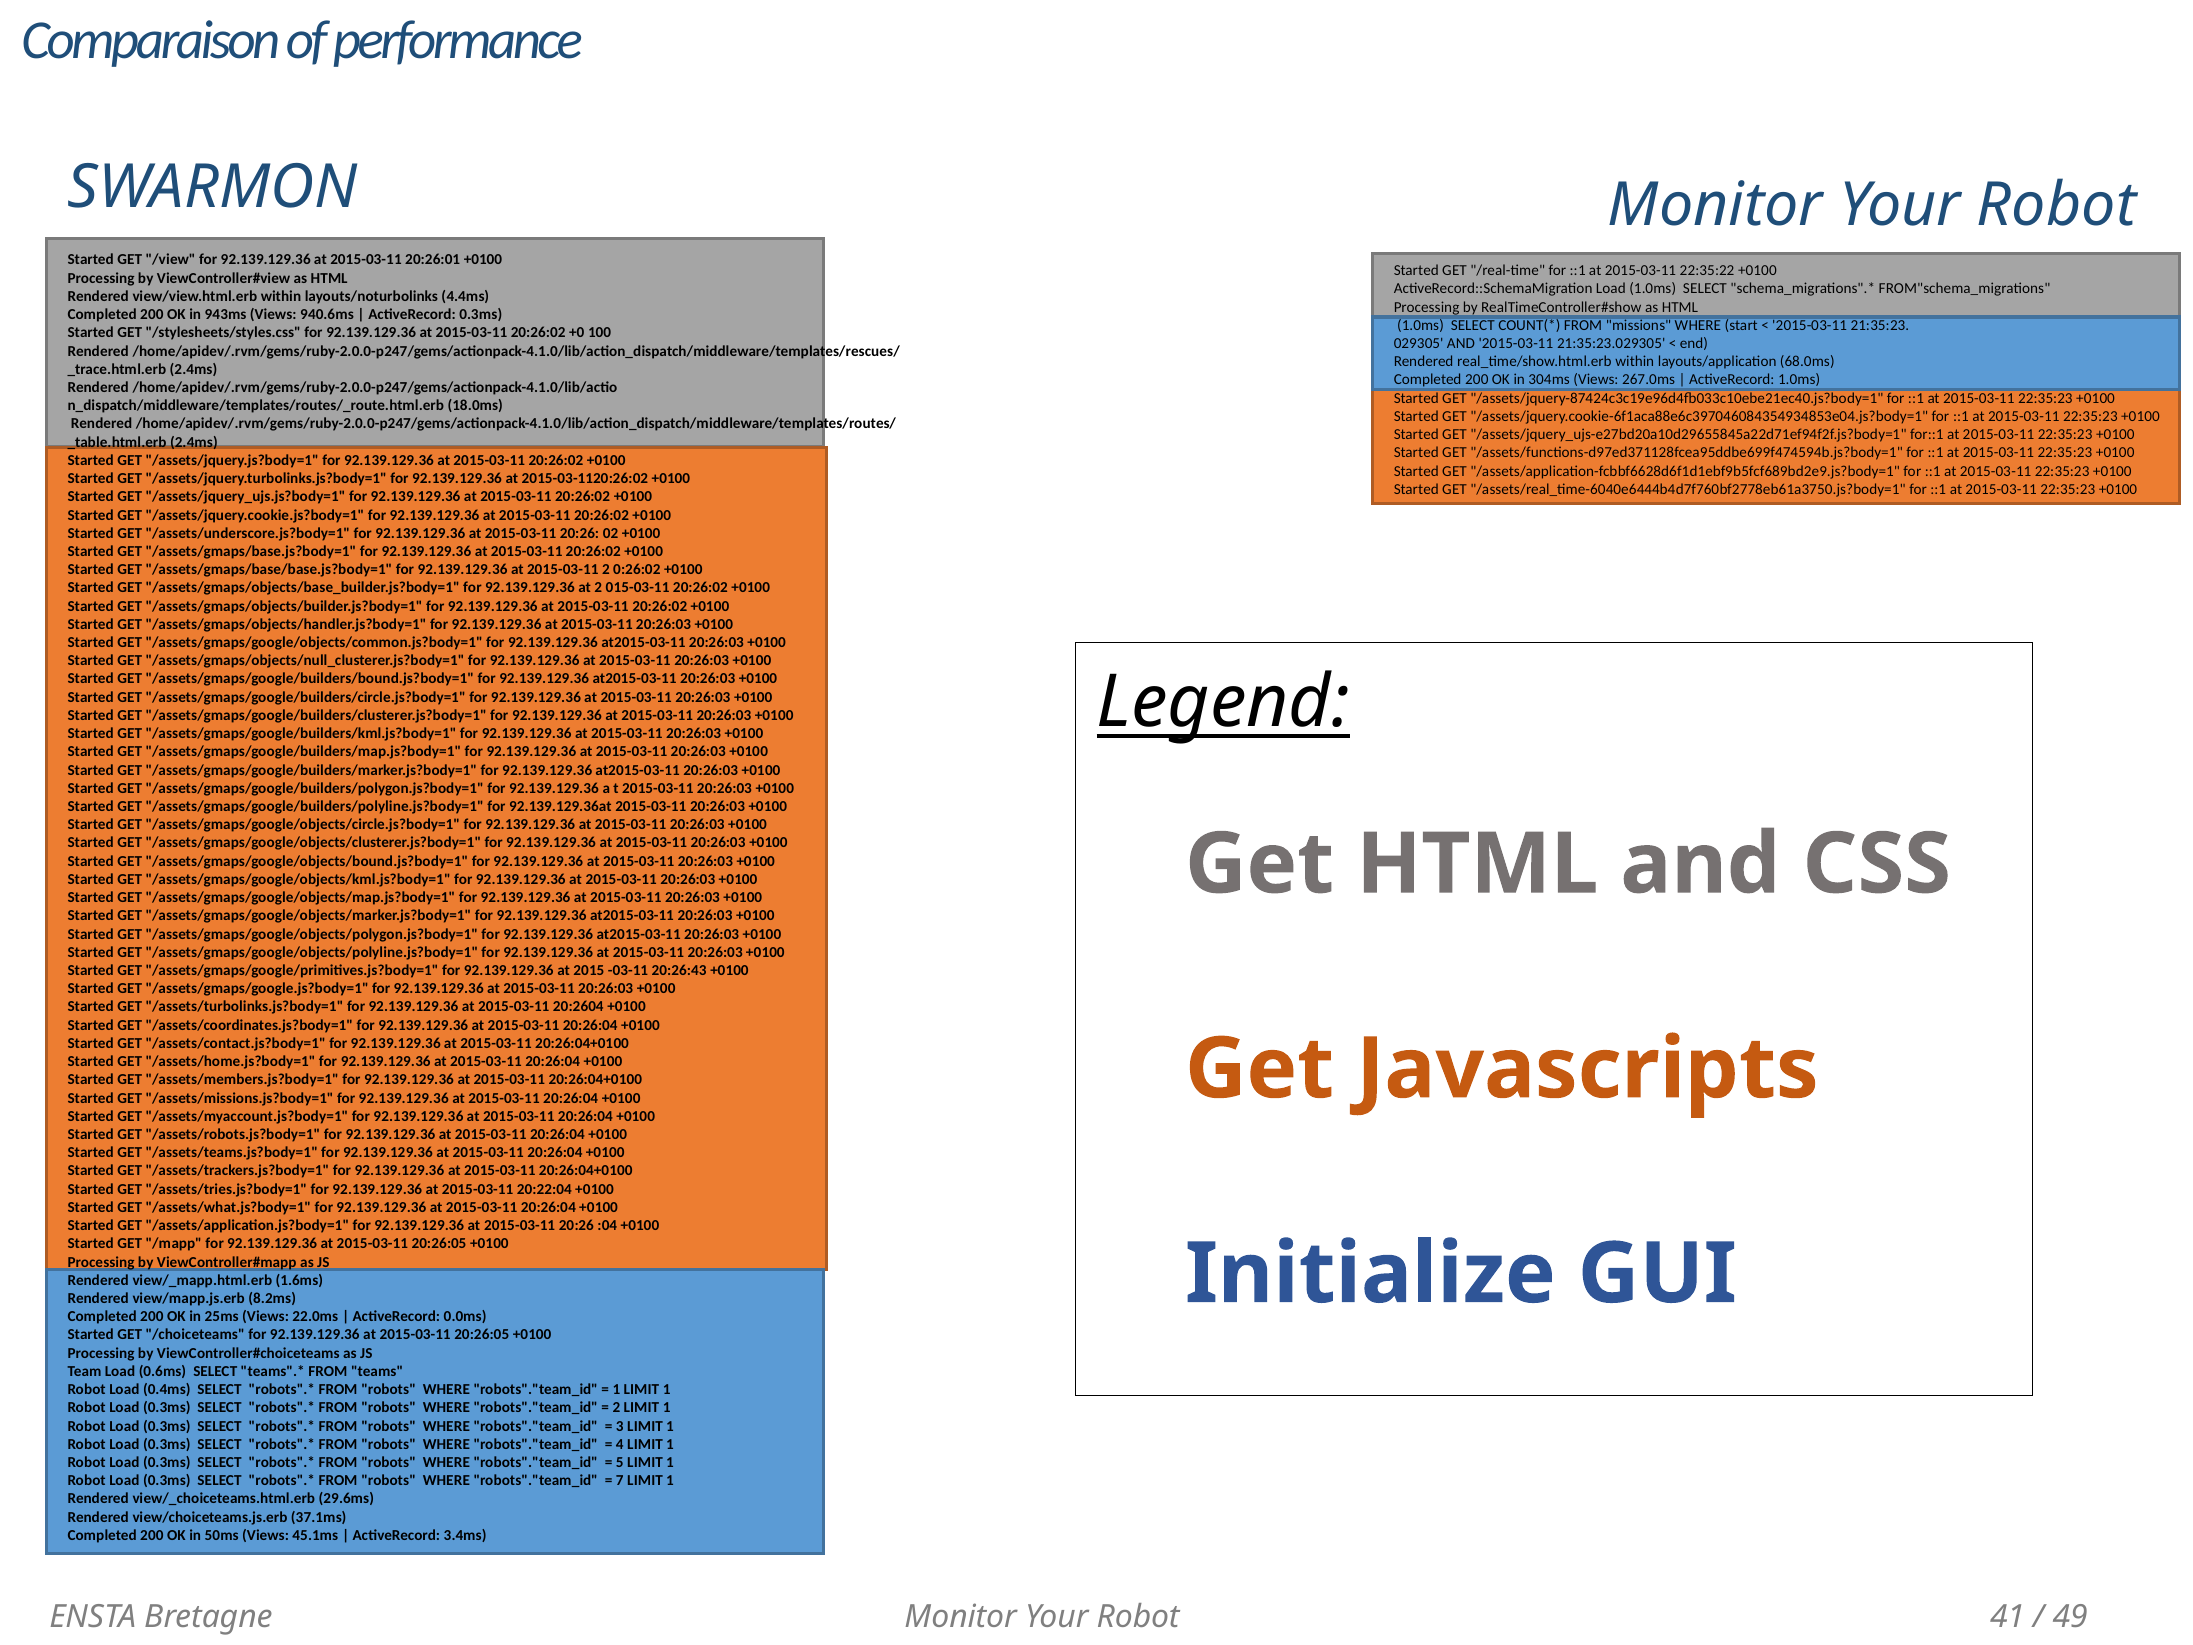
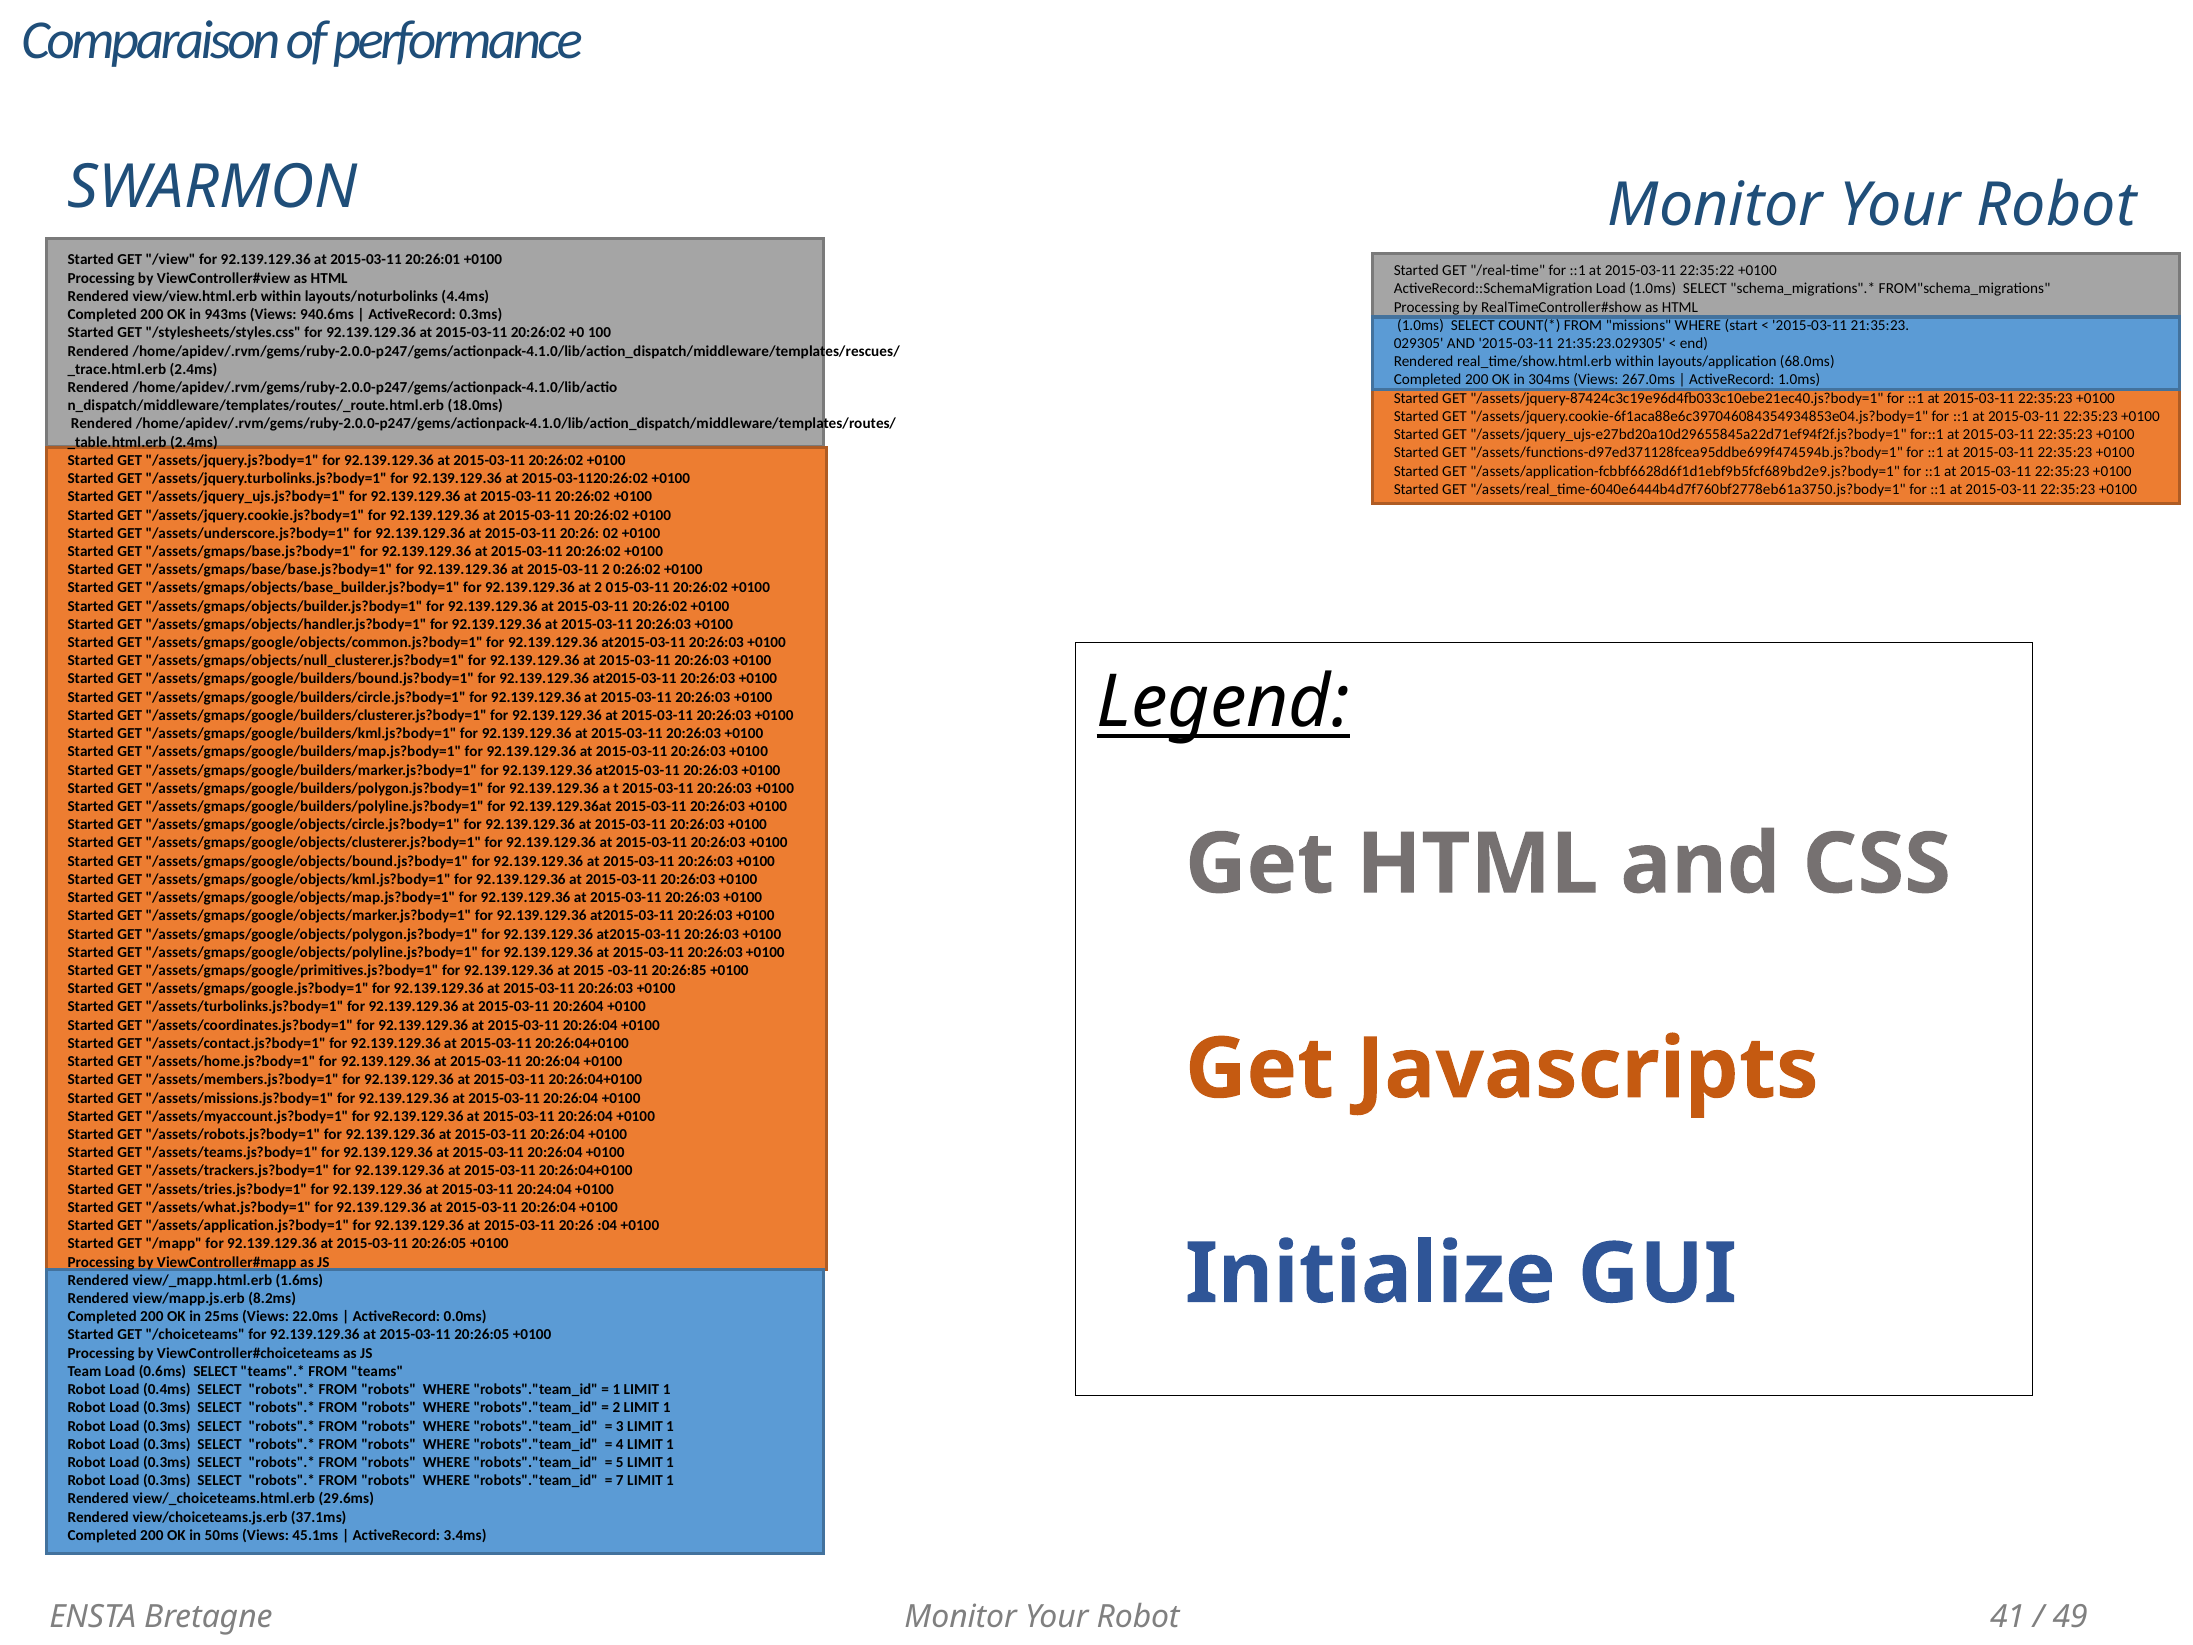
20:26:43: 20:26:43 -> 20:26:85 (679, 970)
20:22:04: 20:22:04 -> 20:24:04 (544, 1189)
